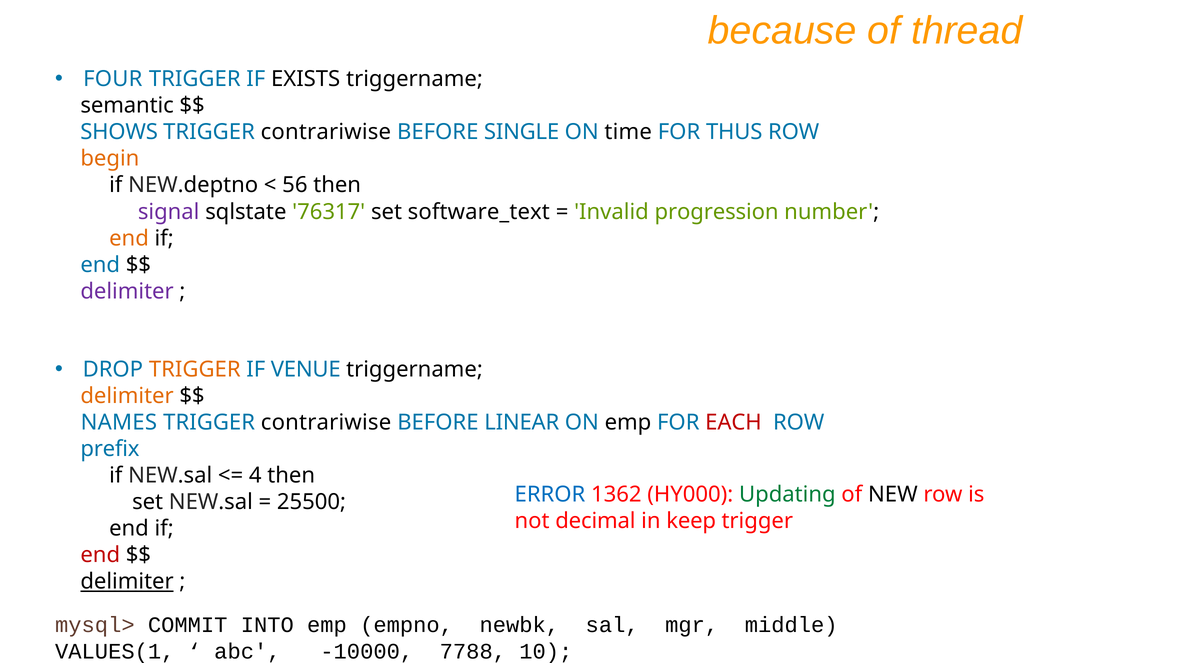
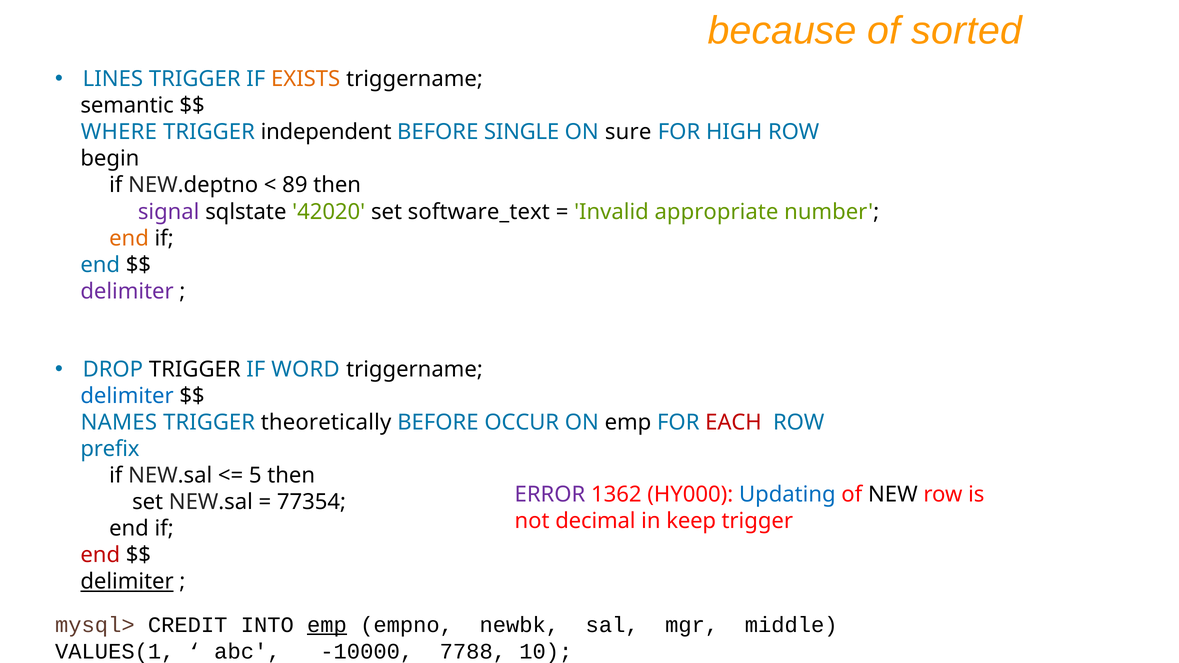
thread: thread -> sorted (967, 31)
FOUR: FOUR -> LINES (113, 79)
EXISTS colour: black -> orange (306, 79)
SHOWS: SHOWS -> WHERE (119, 132)
contrariwise: contrariwise -> independent (326, 132)
time: time -> sure (628, 132)
THUS: THUS -> HIGH (734, 132)
begin colour: orange -> black (110, 159)
56: 56 -> 89 (295, 185)
76317: 76317 -> 42020 (329, 212)
progression: progression -> appropriate (716, 212)
TRIGGER colour: orange -> black (195, 370)
VENUE: VENUE -> WORD (306, 370)
delimiter colour: orange -> blue (127, 396)
contrariwise: contrariwise -> theoretically (326, 423)
LINEAR: LINEAR -> OCCUR (522, 423)
4: 4 -> 5 (255, 476)
ERROR colour: blue -> purple (550, 495)
Updating colour: green -> blue (787, 495)
25500: 25500 -> 77354 (311, 502)
COMMIT: COMMIT -> CREDIT (188, 625)
emp underline: none -> present (327, 625)
